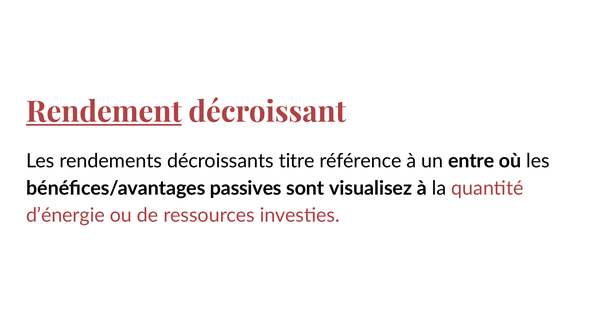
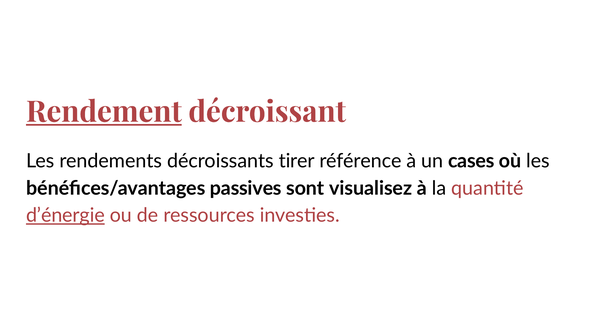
titre: titre -> tirer (297, 161)
entre: entre -> cases (471, 161)
d’énergie underline: none -> present (65, 215)
